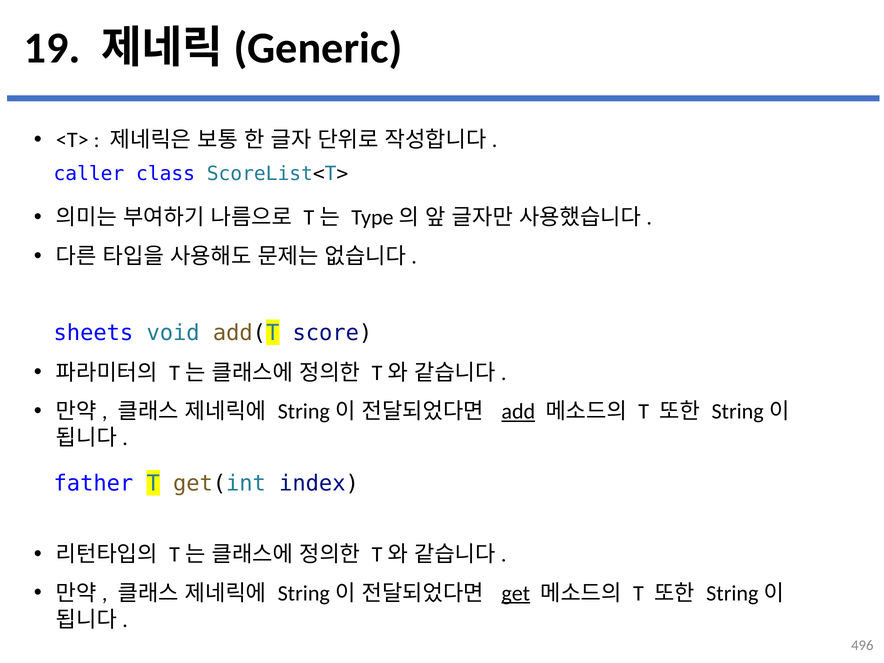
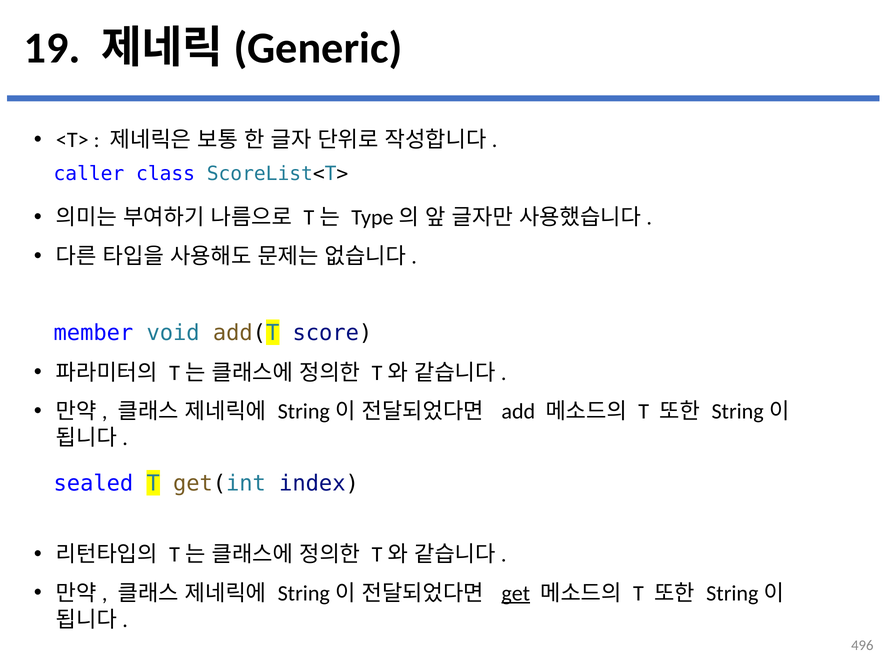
sheets: sheets -> member (93, 333)
add underline: present -> none (518, 412)
father: father -> sealed (93, 483)
